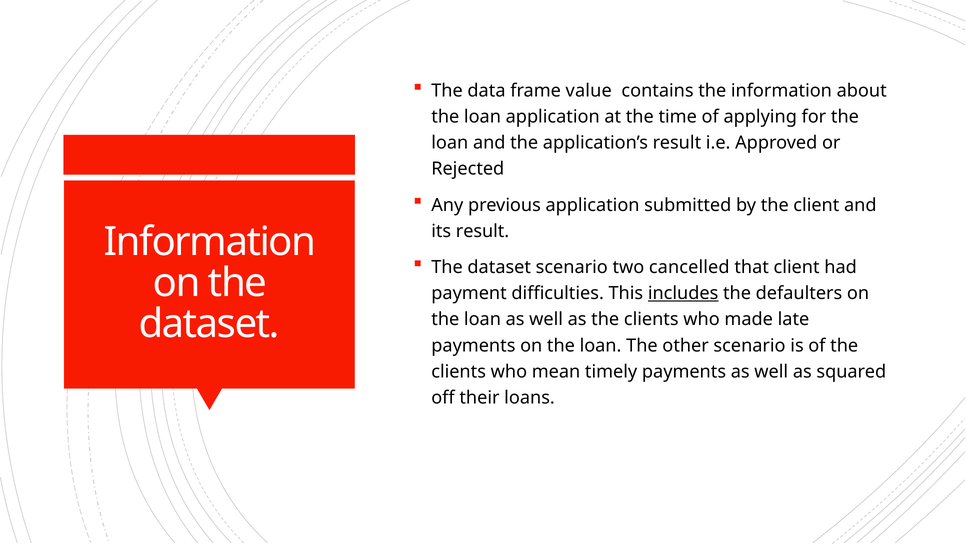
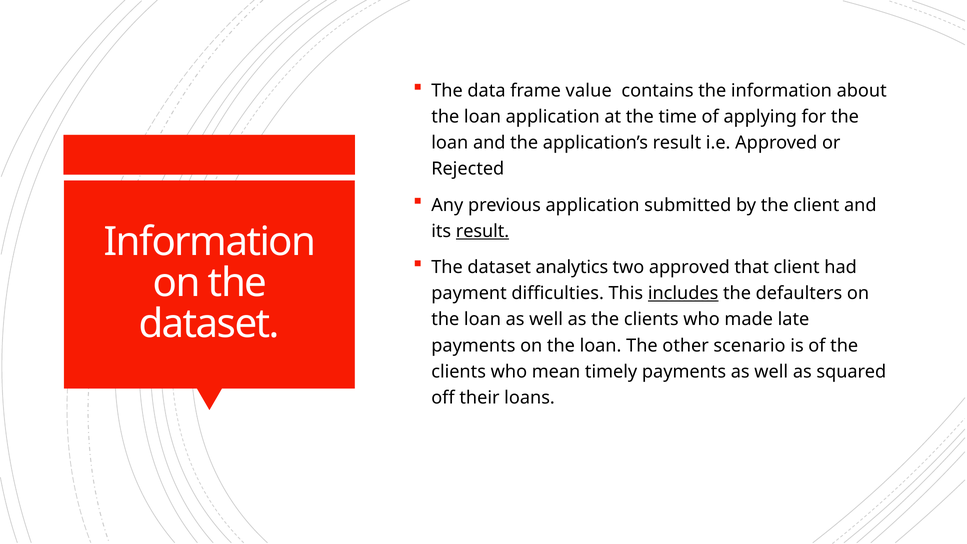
result underline: none -> present (483, 231)
dataset scenario: scenario -> analytics (572, 267)
two cancelled: cancelled -> approved (689, 267)
